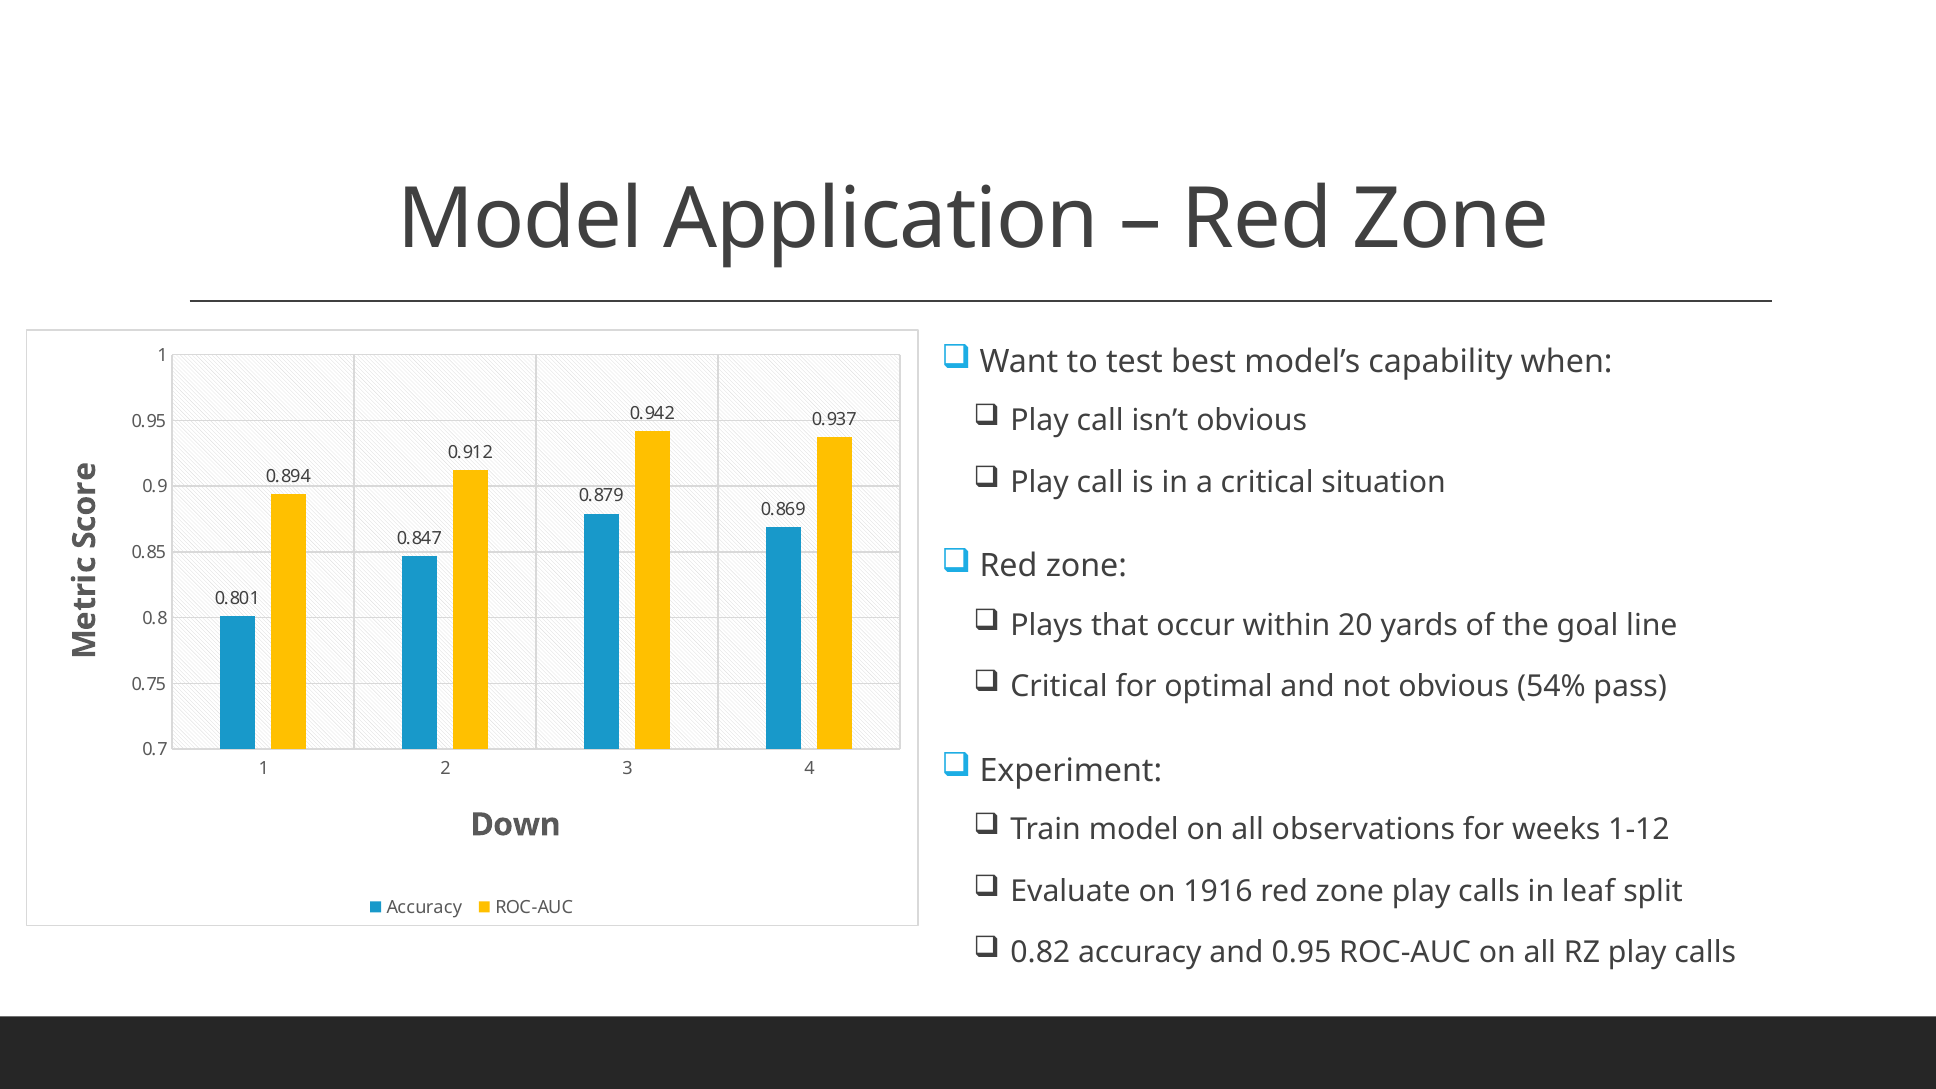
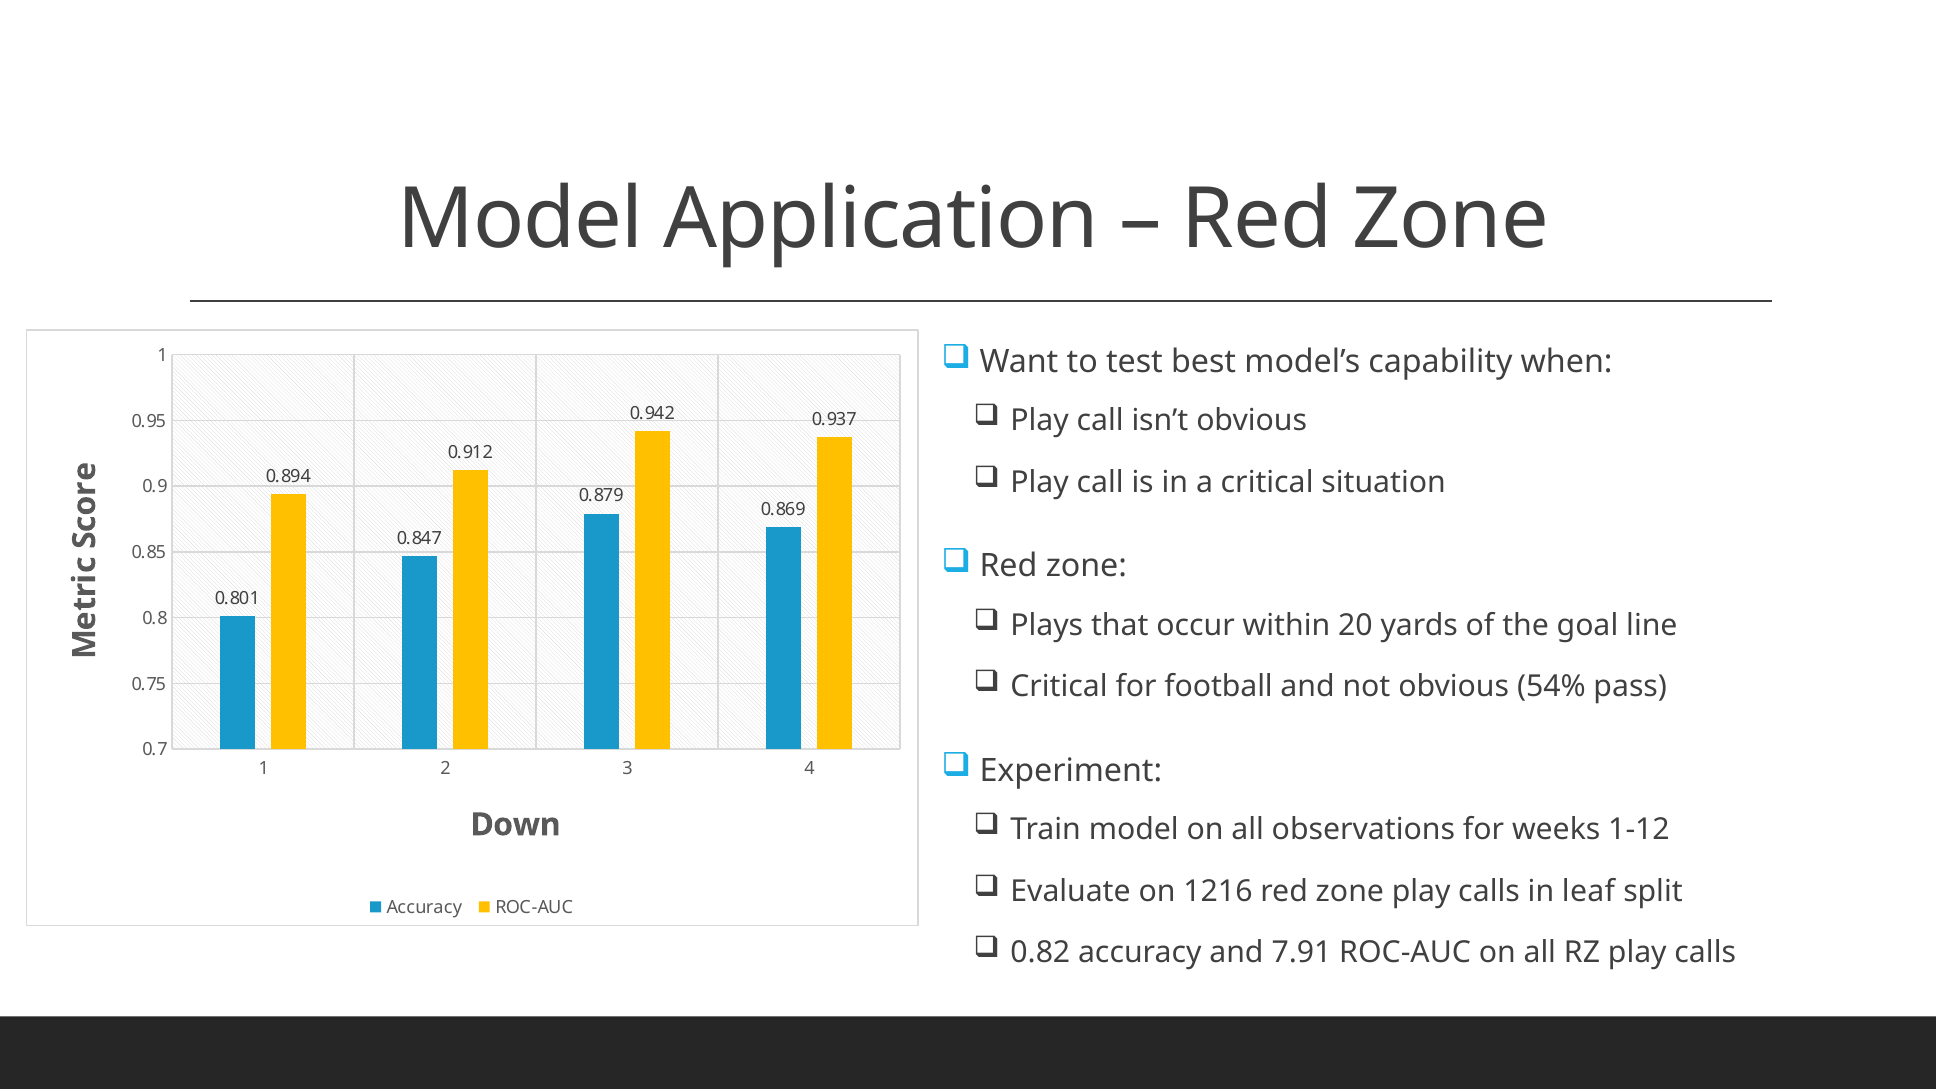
optimal: optimal -> football (1219, 687)
1916: 1916 -> 1216 (1218, 891)
and 0.95: 0.95 -> 7.91 (1301, 953)
